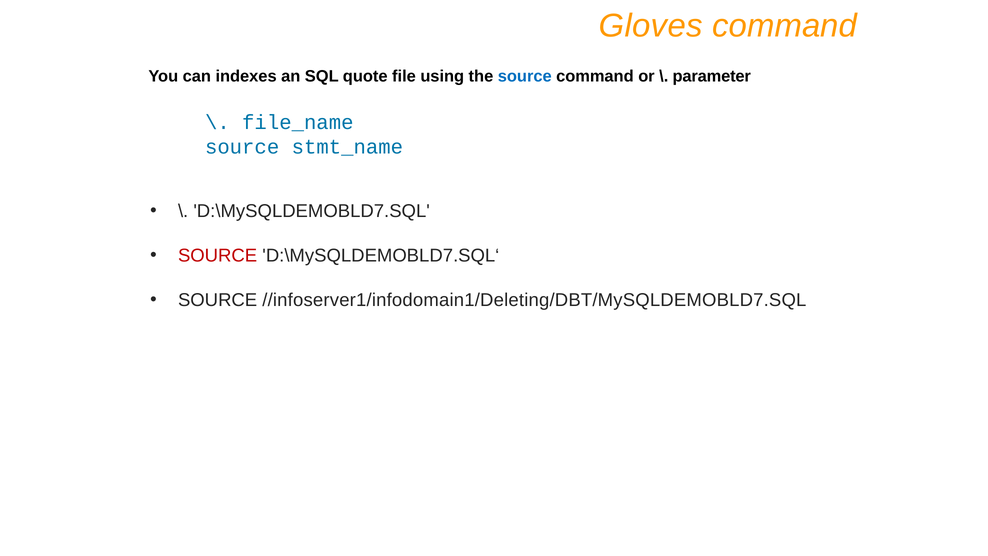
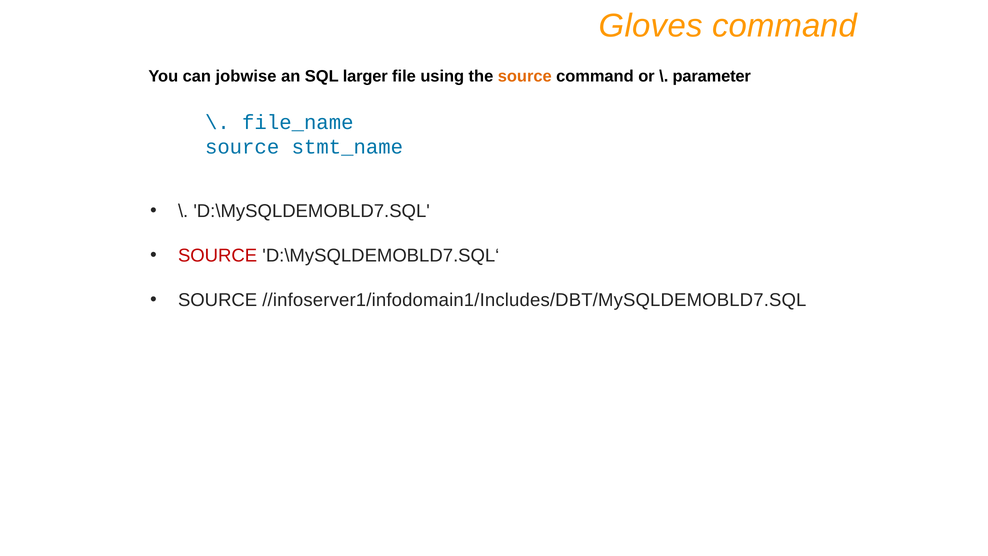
indexes: indexes -> jobwise (246, 76)
quote: quote -> larger (365, 76)
source colour: blue -> orange (525, 76)
//infoserver1/infodomain1/Deleting/DBT/MySQLDEMOBLD7.SQL: //infoserver1/infodomain1/Deleting/DBT/MySQLDEMOBLD7.SQL -> //infoserver1/infodomain1/Includes/DBT/MySQLDEMOBLD7.SQL (534, 300)
